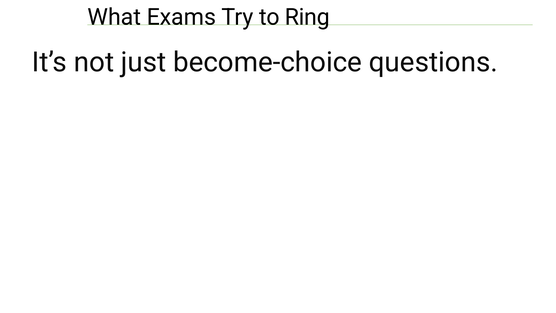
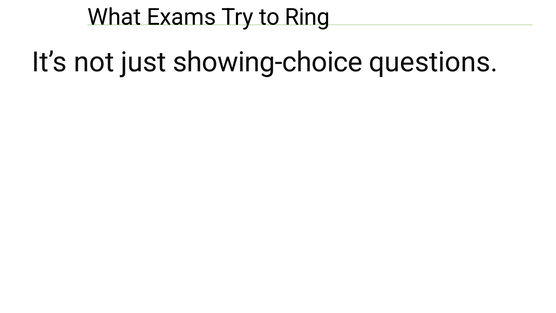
become-choice: become-choice -> showing-choice (268, 62)
